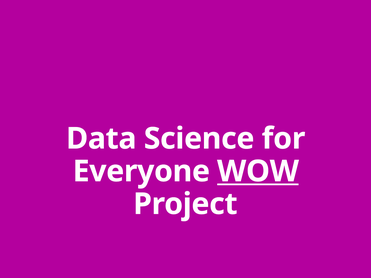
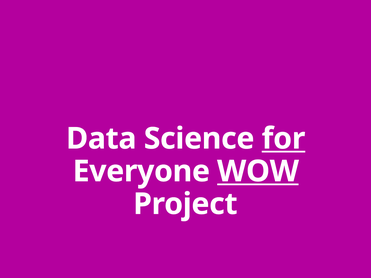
for underline: none -> present (284, 139)
